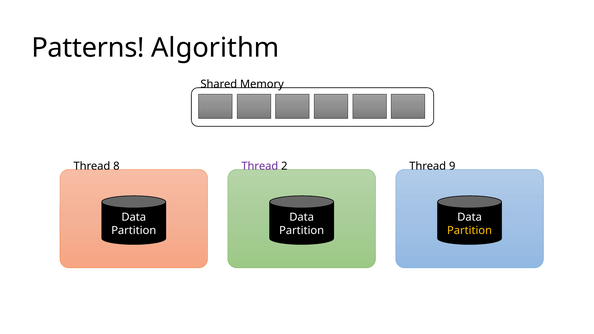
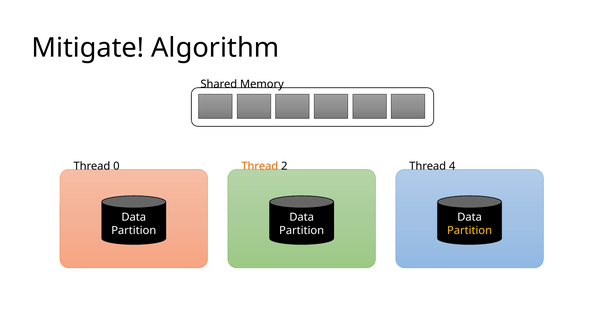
Patterns: Patterns -> Mitigate (88, 48)
8: 8 -> 0 (116, 166)
Thread colour: purple -> orange (260, 166)
9: 9 -> 4 (452, 166)
